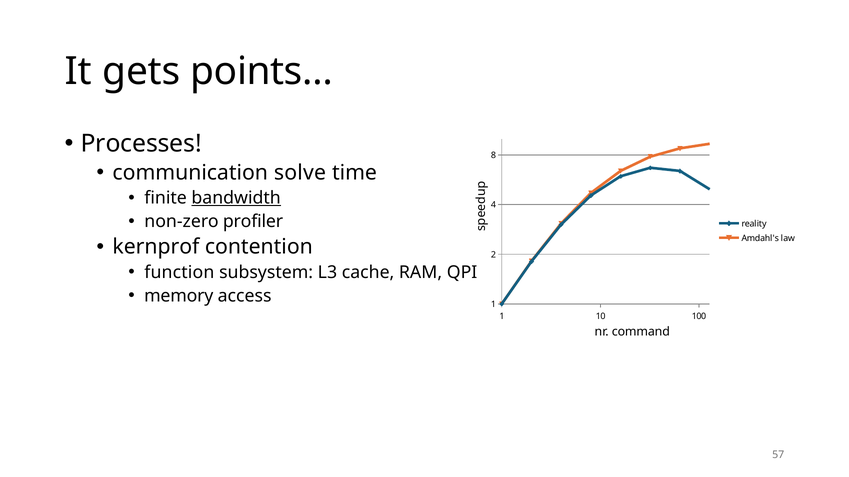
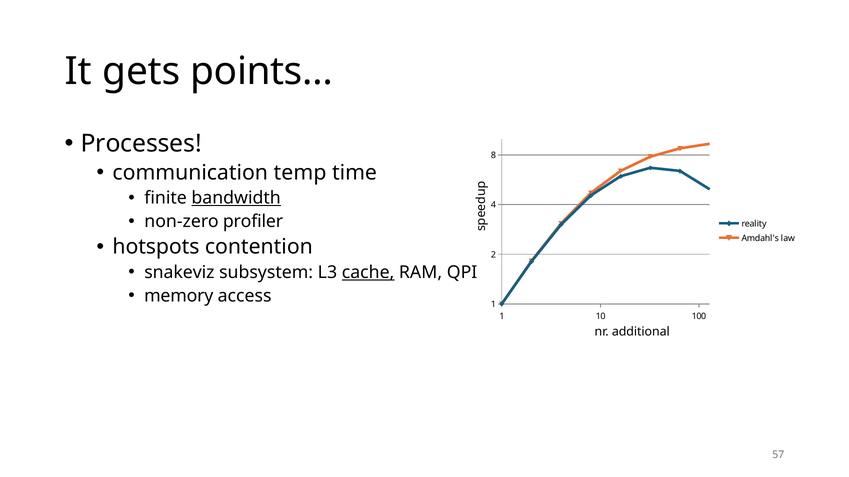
solve: solve -> temp (300, 173)
kernprof: kernprof -> hotspots (156, 247)
function: function -> snakeviz (179, 273)
cache underline: none -> present (368, 273)
command: command -> additional (641, 332)
